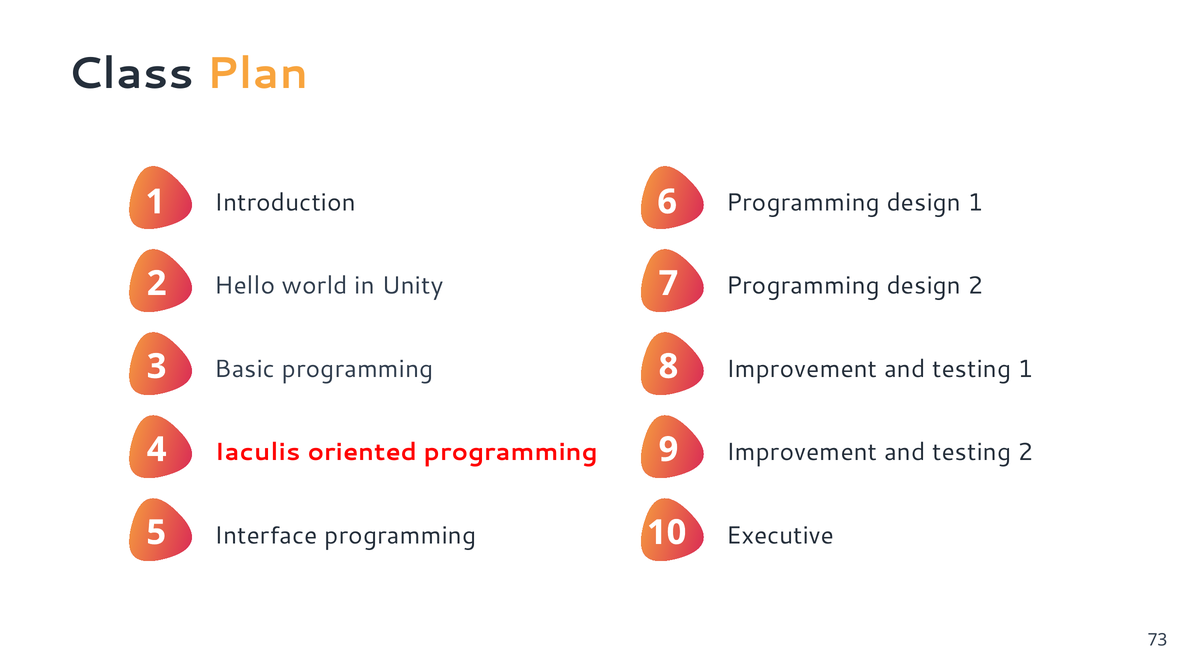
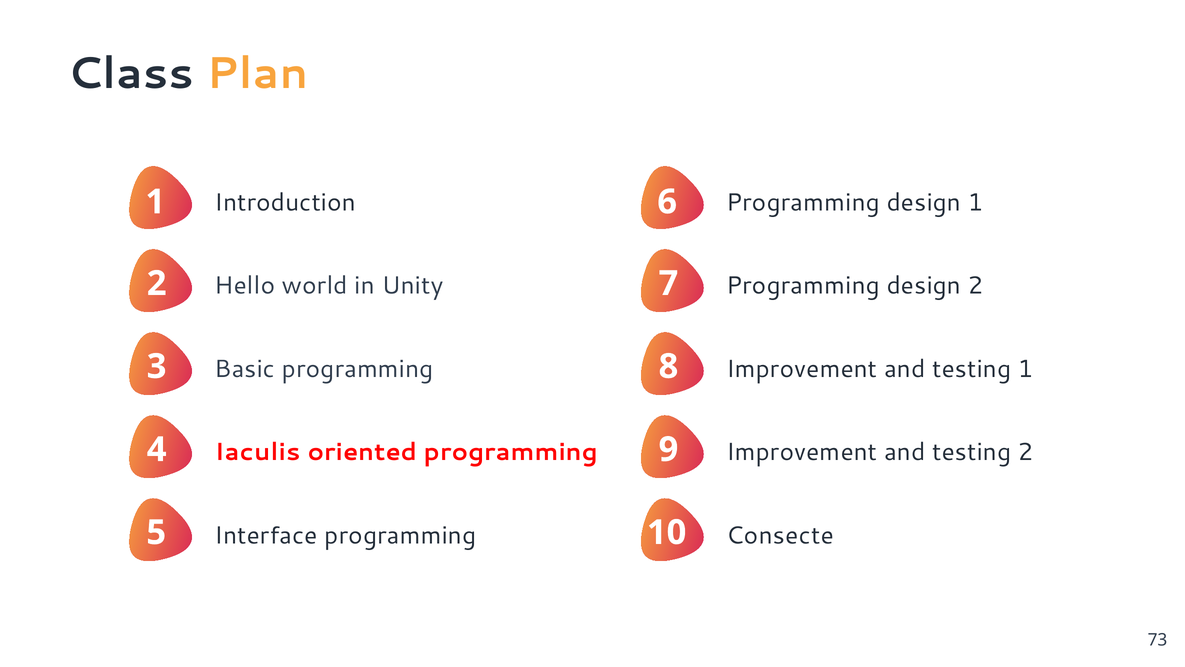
Executive: Executive -> Consecte (780, 535)
